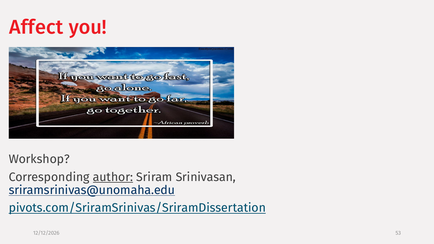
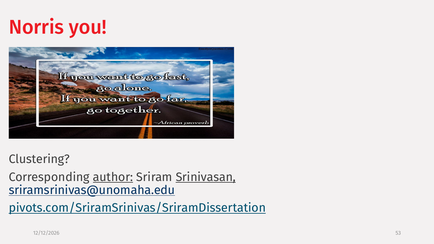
Affect: Affect -> Norris (36, 27)
Workshop: Workshop -> Clustering (39, 159)
Srinivasan underline: none -> present (206, 177)
